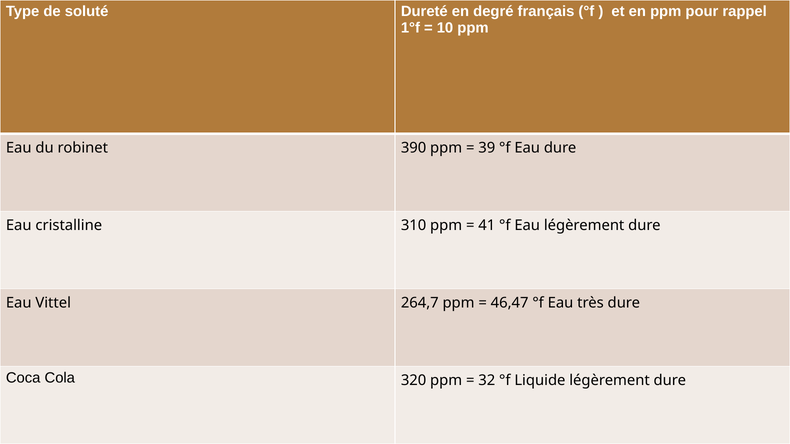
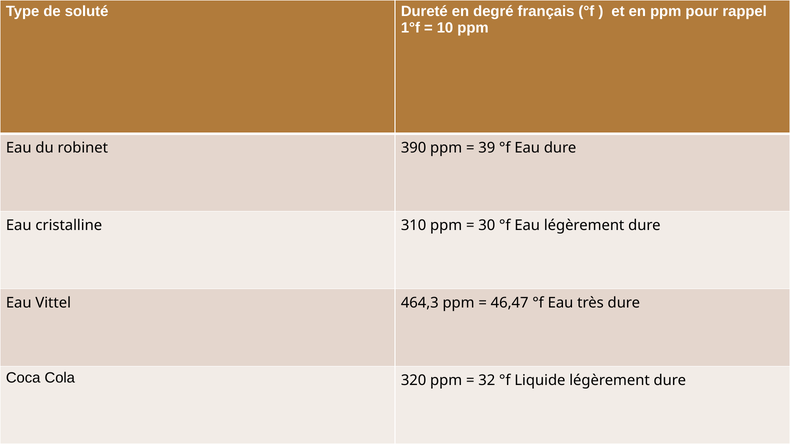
41: 41 -> 30 (487, 225)
264,7: 264,7 -> 464,3 (420, 303)
